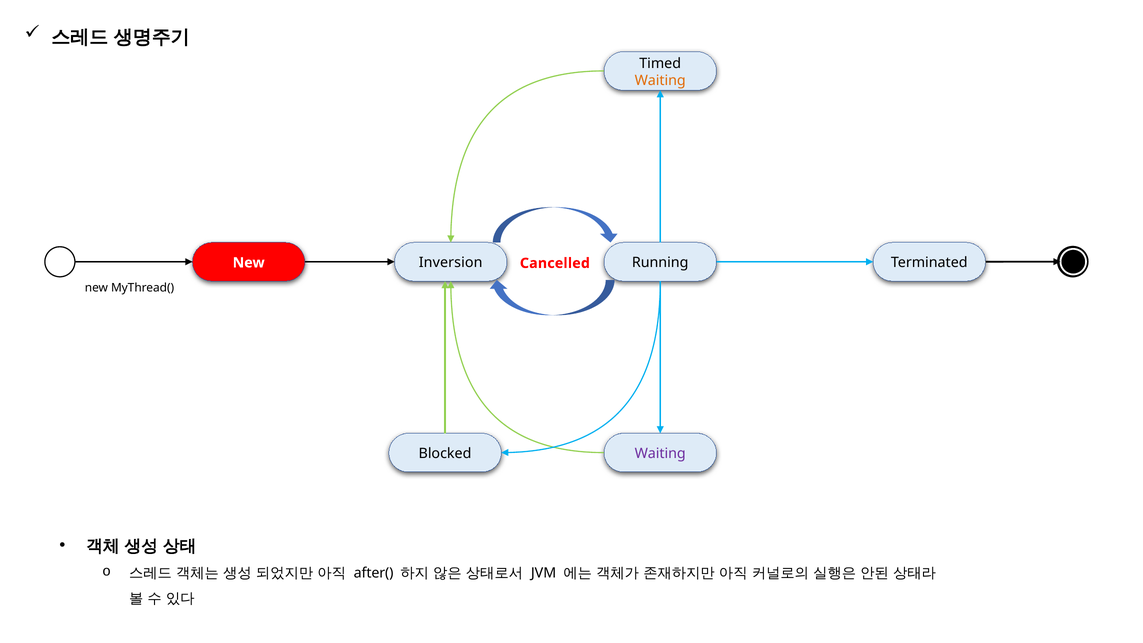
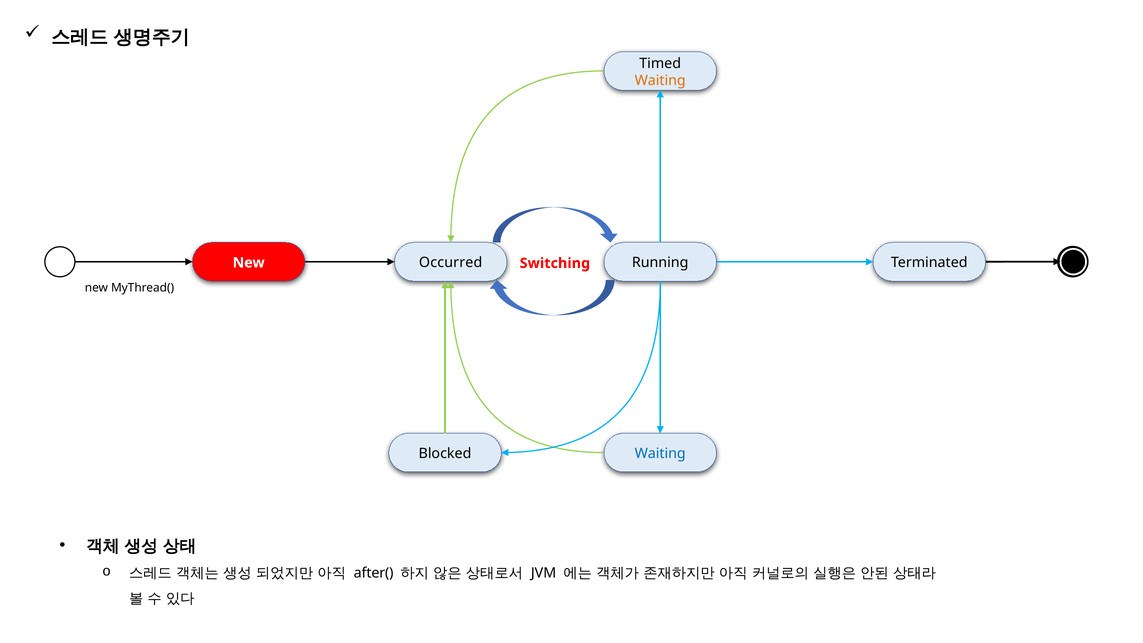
Inversion: Inversion -> Occurred (451, 263)
Cancelled: Cancelled -> Switching (555, 263)
Waiting colour: purple -> blue (660, 454)
